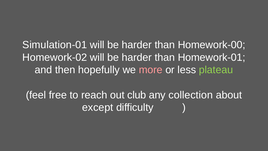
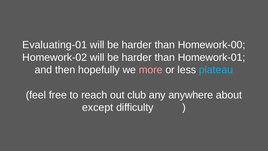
Simulation-01: Simulation-01 -> Evaluating-01 (55, 45)
plateau colour: light green -> light blue (216, 70)
collection: collection -> anywhere (191, 95)
